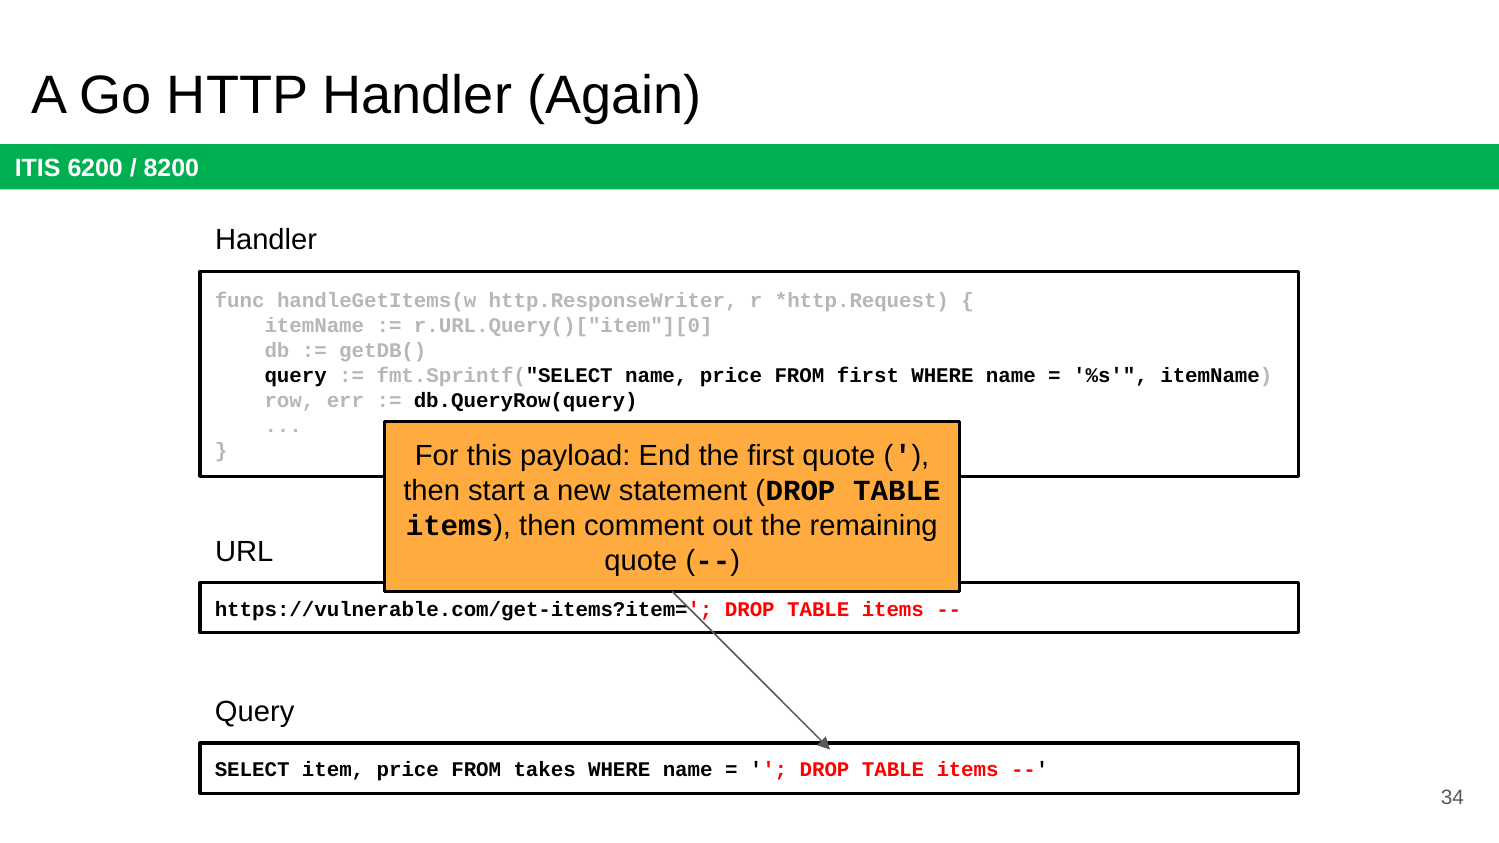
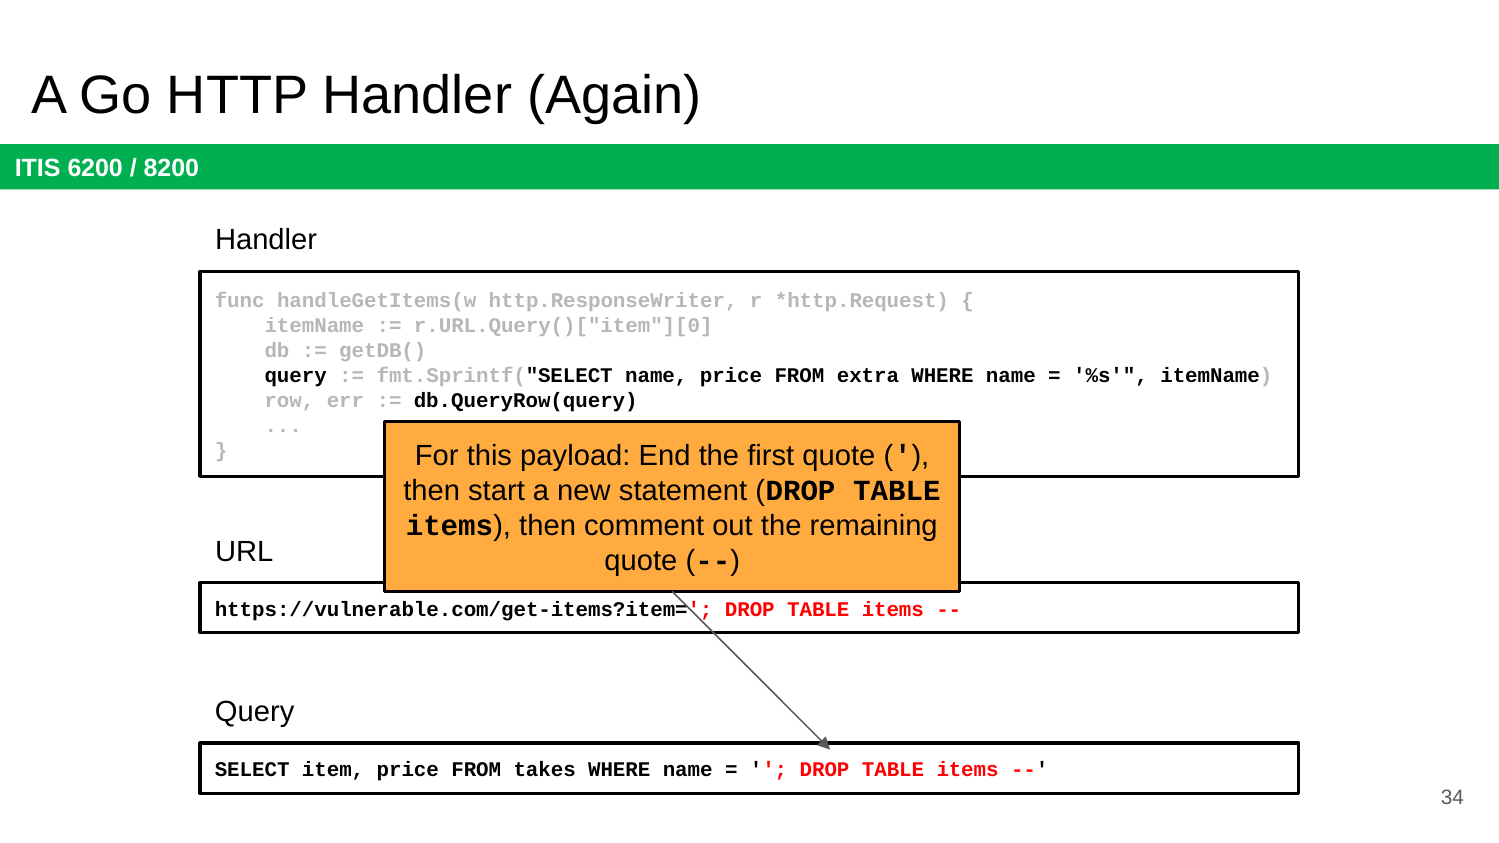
FROM first: first -> extra (868, 375)
